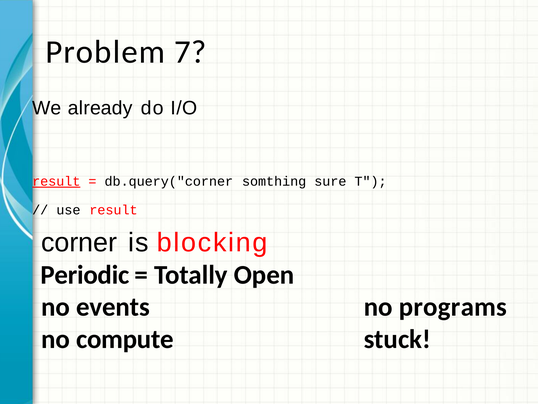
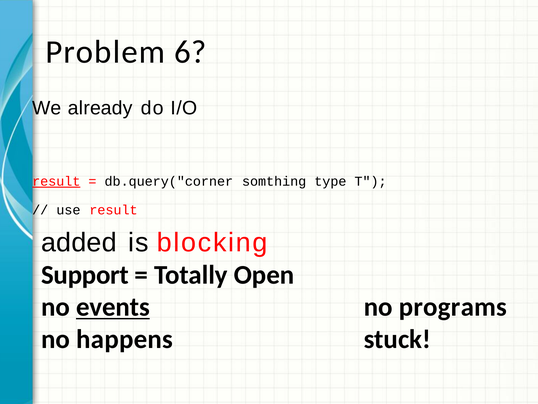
7: 7 -> 6 (190, 52)
sure: sure -> type (330, 181)
corner: corner -> added (79, 242)
Periodic: Periodic -> Support (85, 274)
events underline: none -> present (113, 307)
compute: compute -> happens (125, 339)
